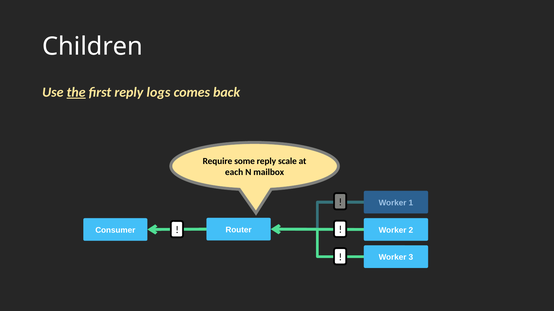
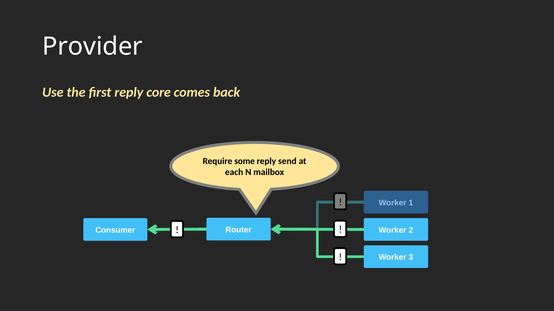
Children: Children -> Provider (93, 47)
the underline: present -> none (76, 92)
logs: logs -> core (159, 92)
scale: scale -> send (287, 162)
